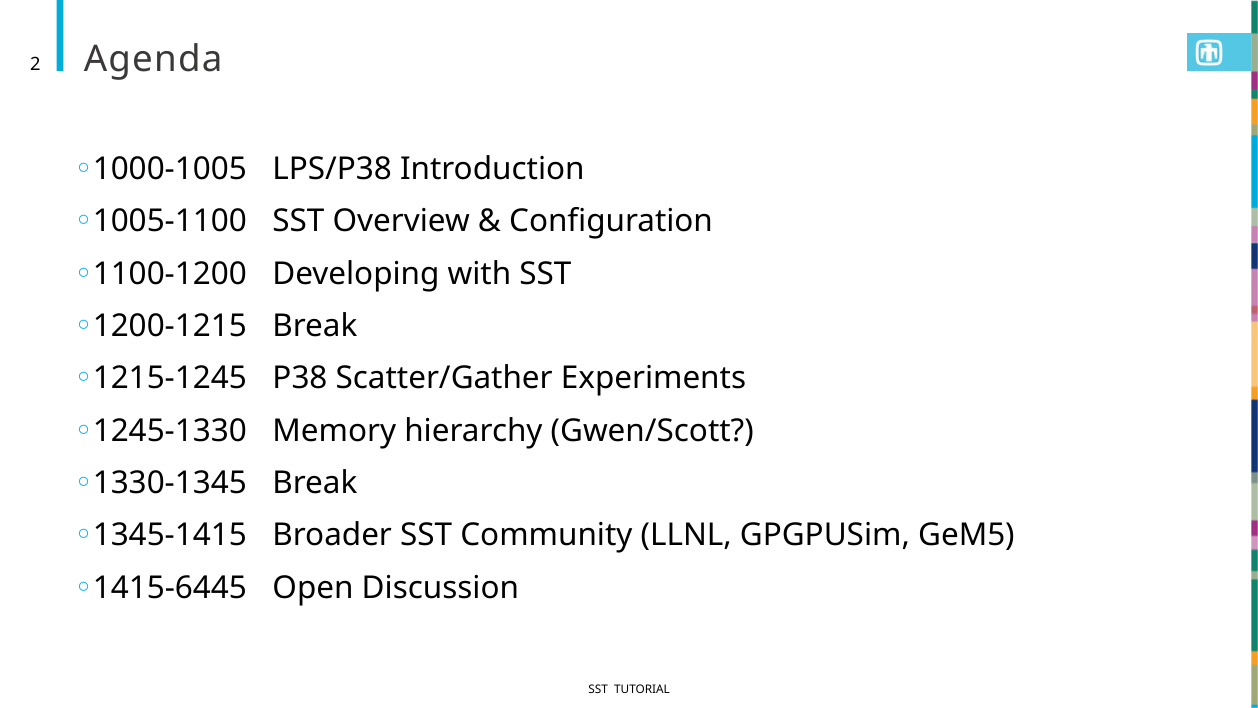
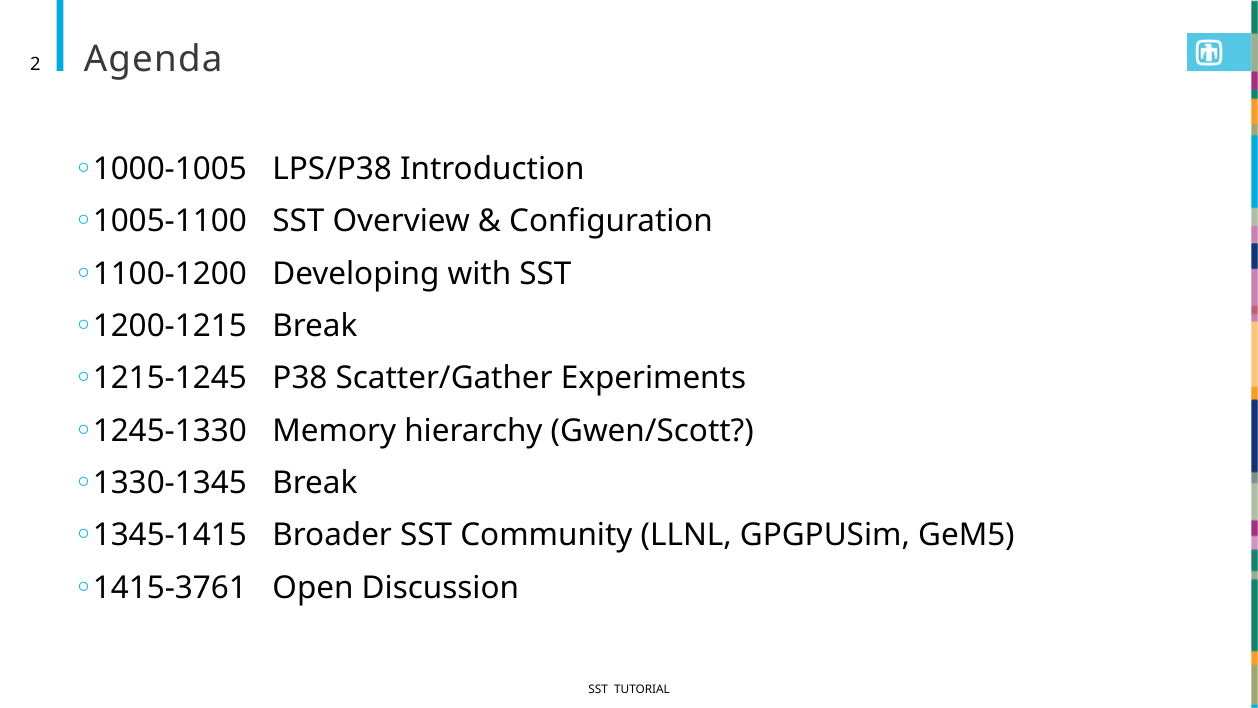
1415-6445: 1415-6445 -> 1415-3761 (170, 587)
